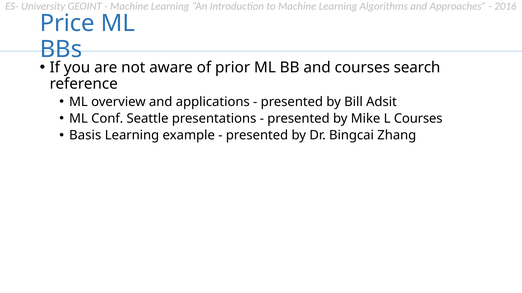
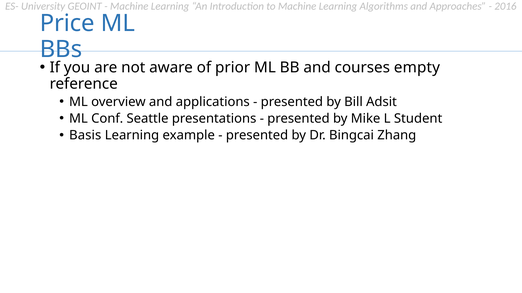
search: search -> empty (417, 67)
L Courses: Courses -> Student (418, 119)
